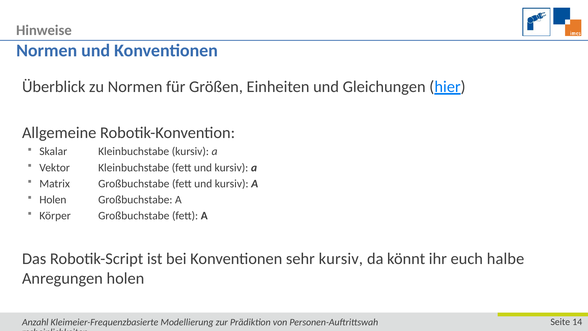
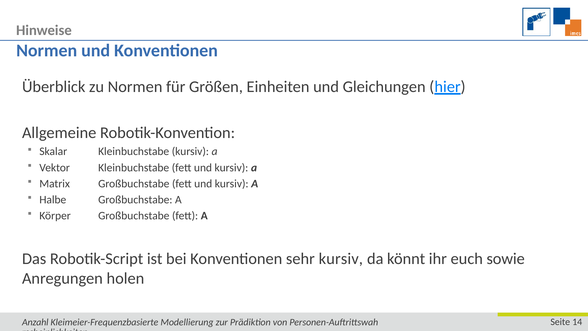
Holen: Holen -> Halbe (53, 199)
halbe: halbe -> sowie (506, 259)
